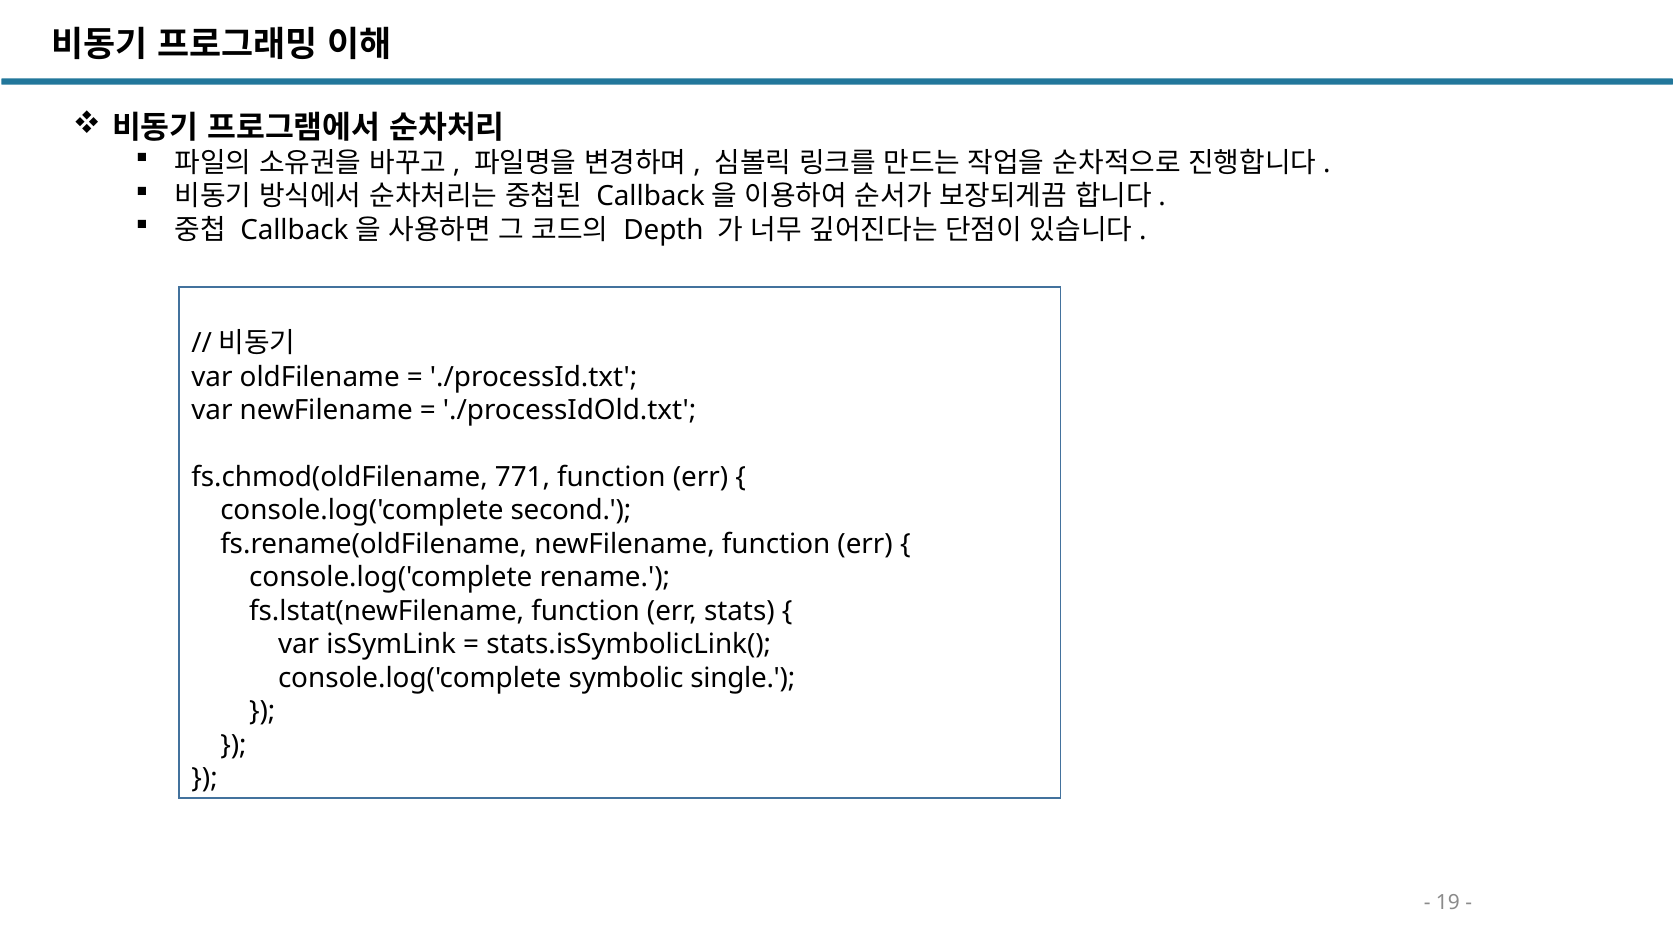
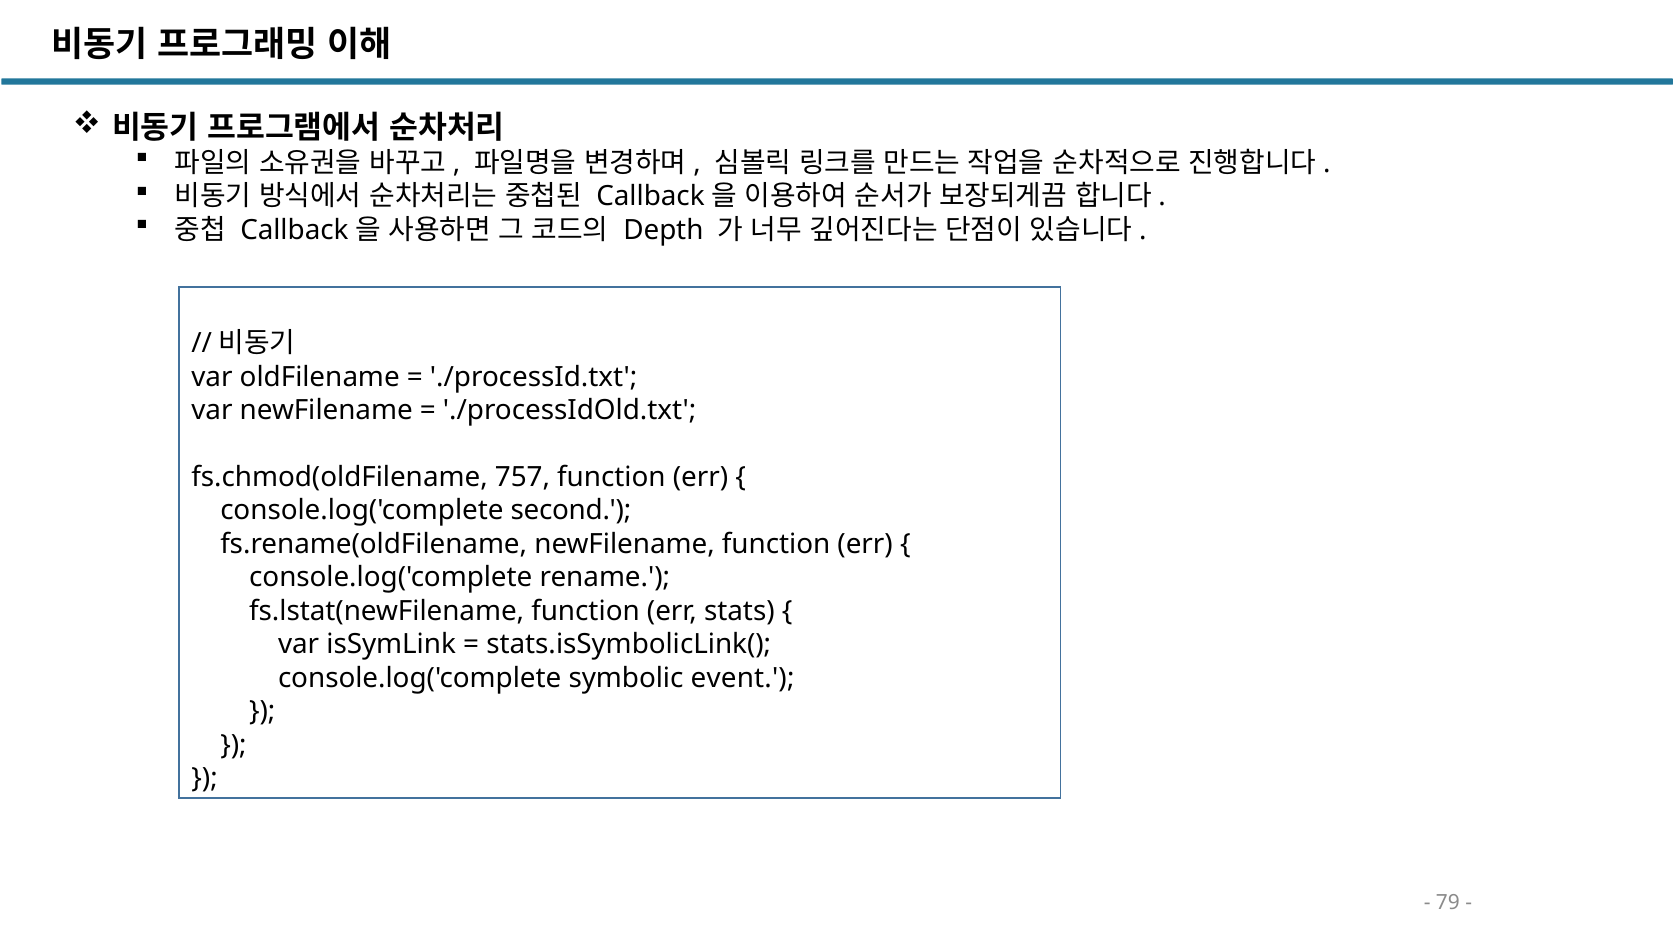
771: 771 -> 757 (522, 477)
single: single -> event (743, 678)
19: 19 -> 79 (1448, 903)
